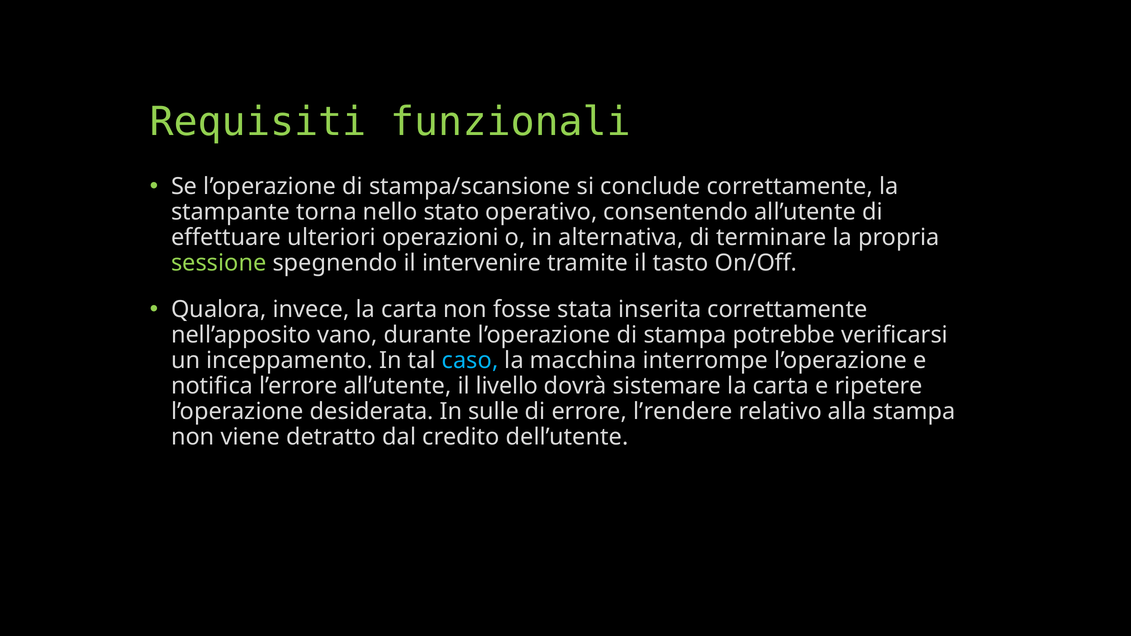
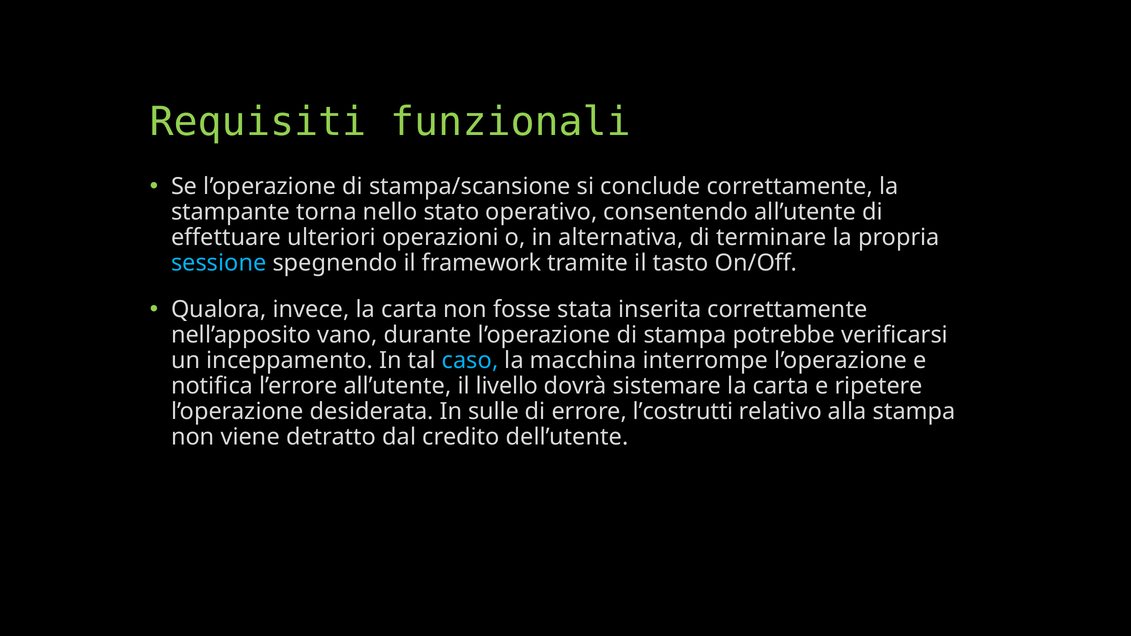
sessione colour: light green -> light blue (219, 263)
intervenire: intervenire -> framework (482, 263)
l’rendere: l’rendere -> l’costrutti (683, 412)
